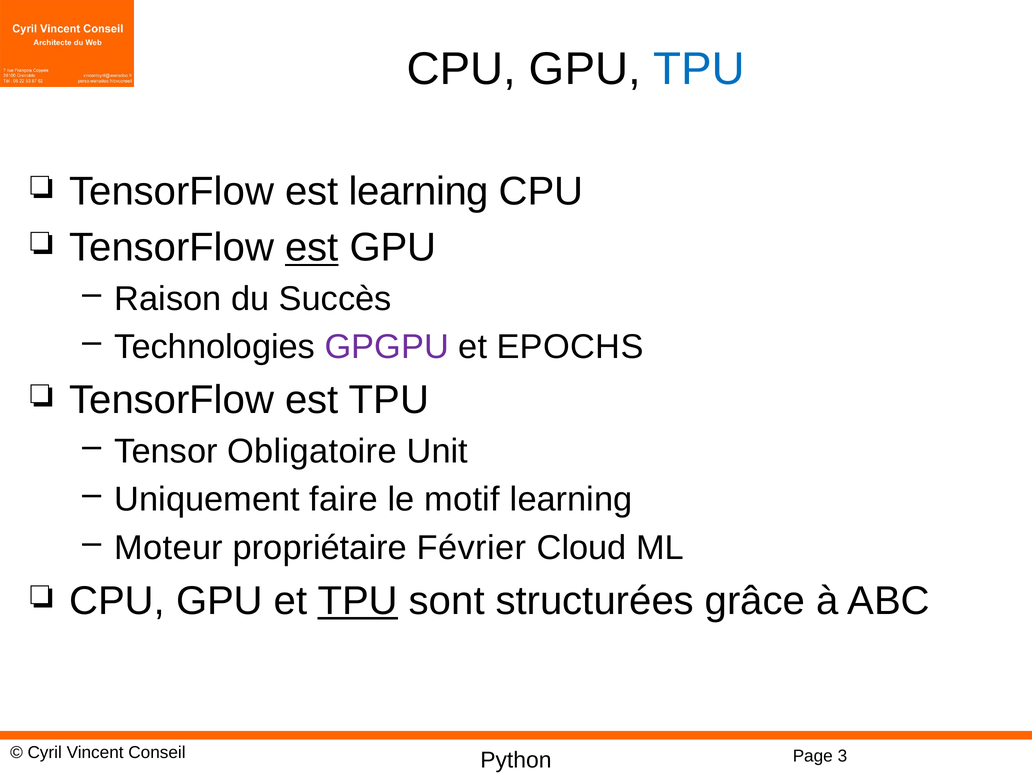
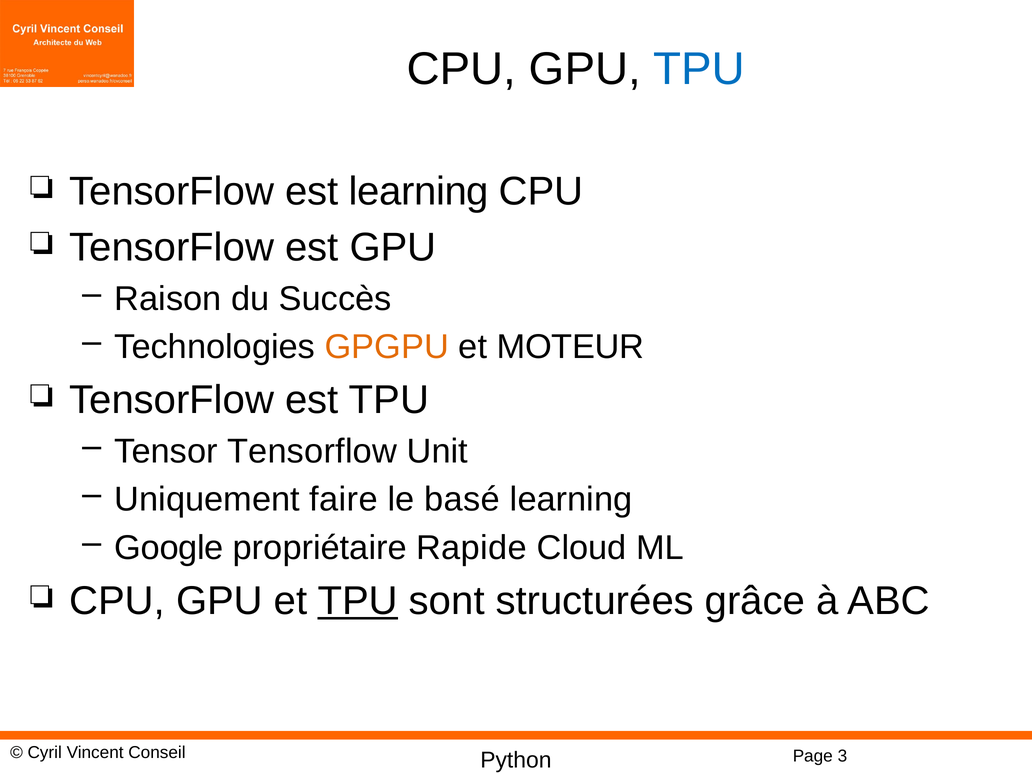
est underline: present -> none (312, 248)
GPGPU colour: purple -> orange (387, 347)
EPOCHS: EPOCHS -> MOTEUR (570, 347)
Tensor Obligatoire: Obligatoire -> Tensorflow (312, 451)
motif: motif -> basé (462, 500)
Moteur: Moteur -> Google (169, 548)
Février: Février -> Rapide (472, 548)
